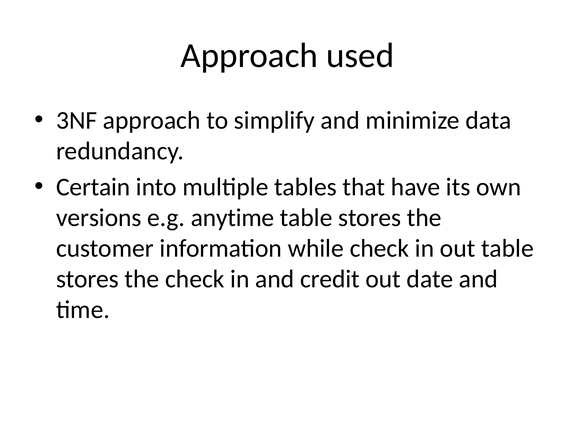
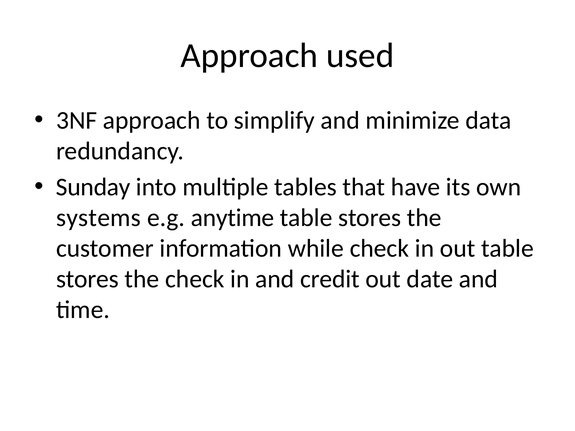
Certain: Certain -> Sunday (93, 187)
versions: versions -> systems (99, 218)
